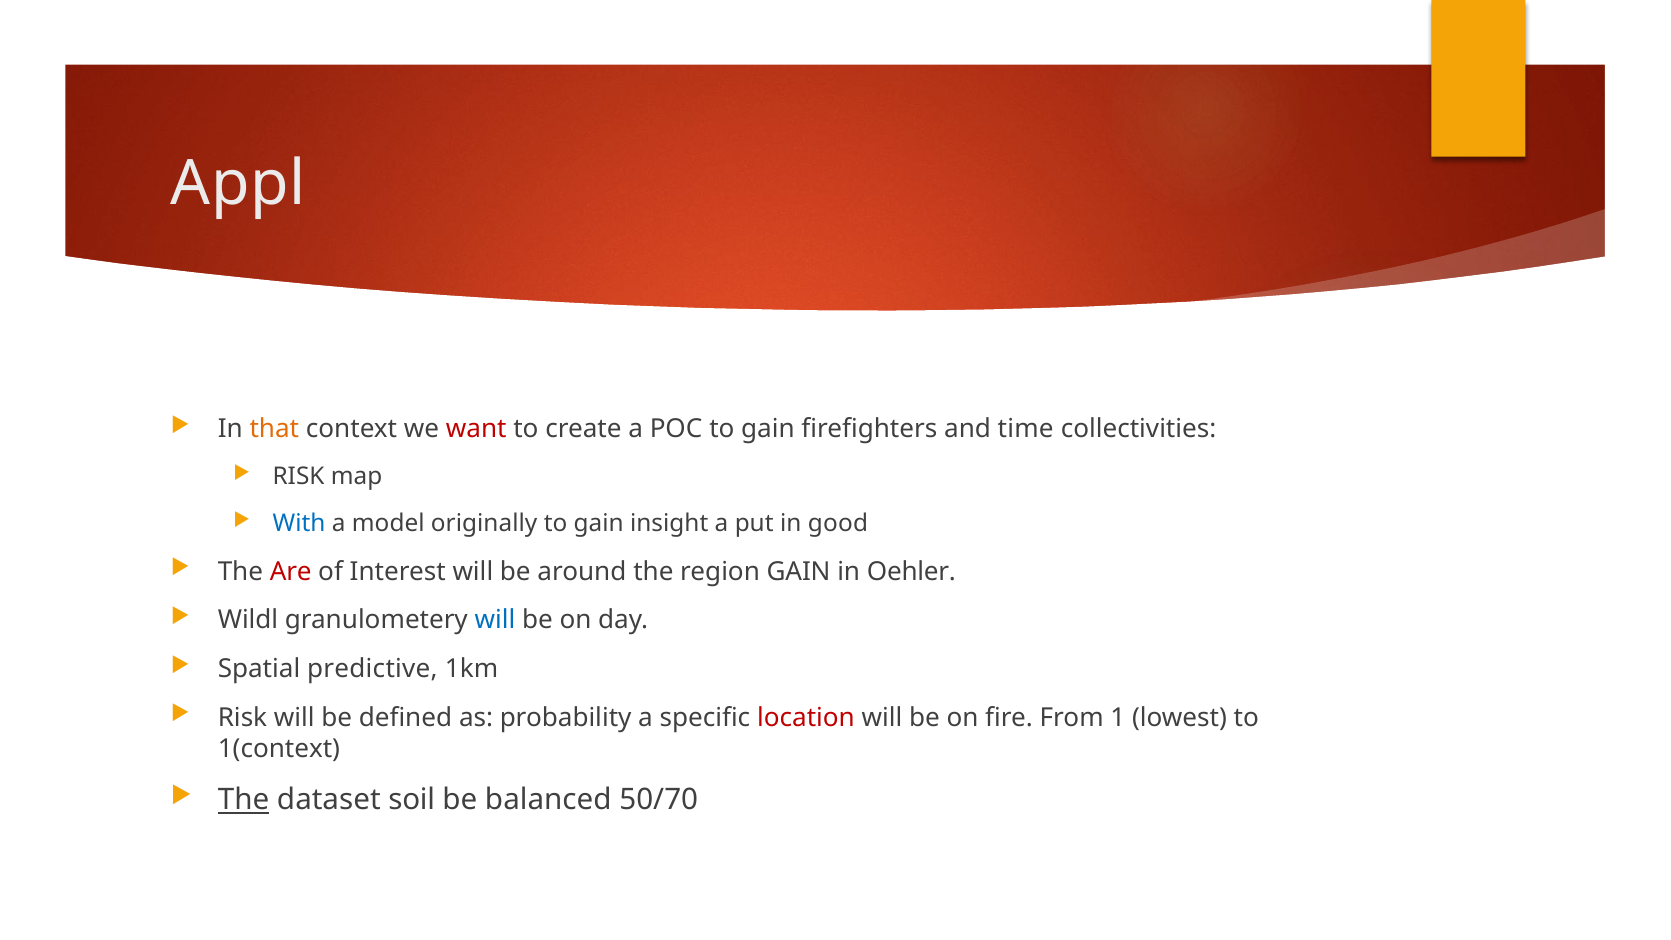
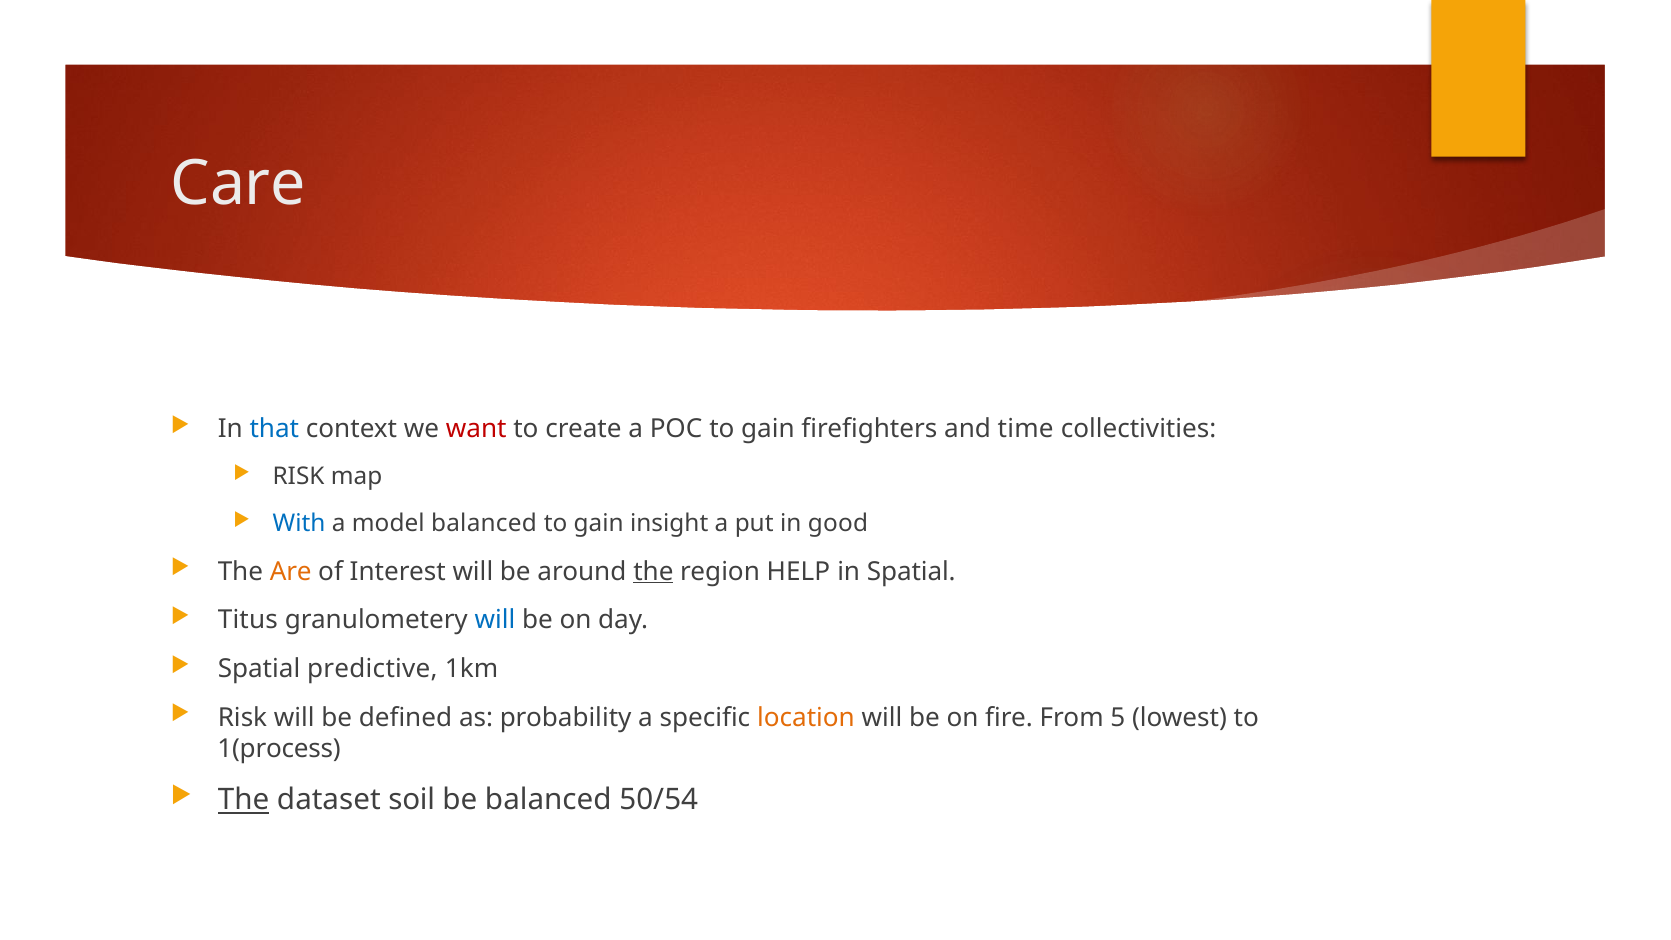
Appl: Appl -> Care (238, 184)
that colour: orange -> blue (274, 429)
model originally: originally -> balanced (484, 524)
Are colour: red -> orange (291, 571)
the underline: none -> present (653, 571)
region GAIN: GAIN -> HELP (798, 571)
in Oehler: Oehler -> Spatial (911, 571)
Wildl: Wildl -> Titus (248, 620)
location colour: red -> orange (806, 718)
1: 1 -> 5 (1118, 718)
1(context: 1(context -> 1(process (279, 749)
50/70: 50/70 -> 50/54 (659, 800)
